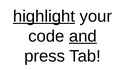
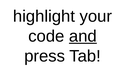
highlight underline: present -> none (44, 16)
